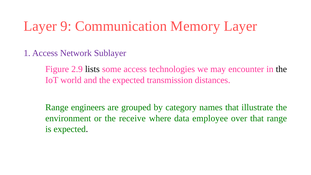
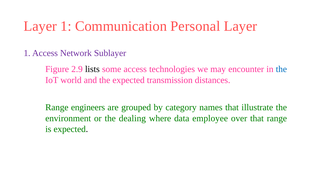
9: 9 -> 1 (66, 26)
Memory: Memory -> Personal (195, 26)
the colour: black -> blue (281, 69)
receive: receive -> dealing (132, 118)
